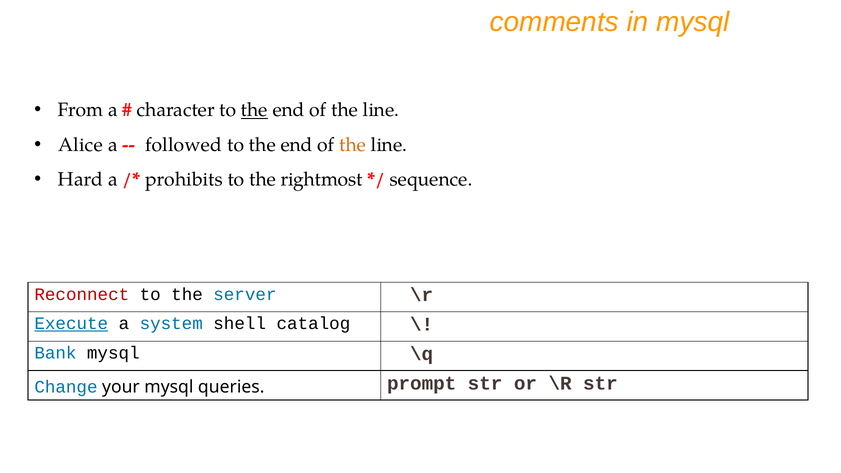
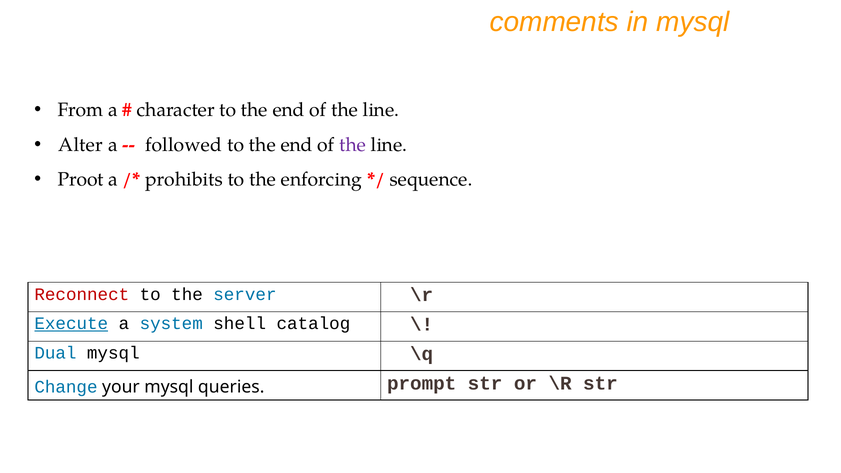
the underline: present -> none (254, 110)
Alice: Alice -> Alter (81, 145)
the colour: orange -> purple (353, 145)
Hard: Hard -> Proot (81, 179)
rightmost: rightmost -> enforcing (321, 179)
Bank: Bank -> Dual (55, 353)
